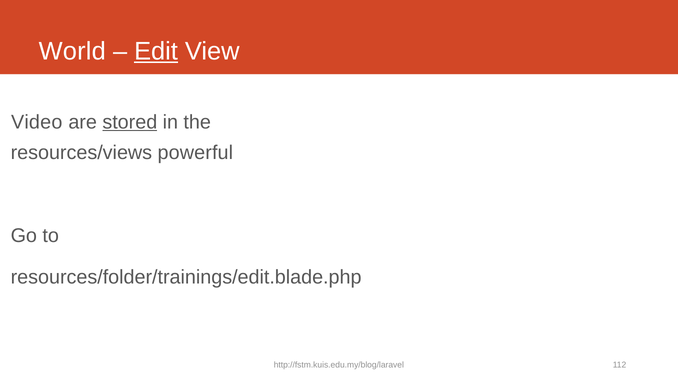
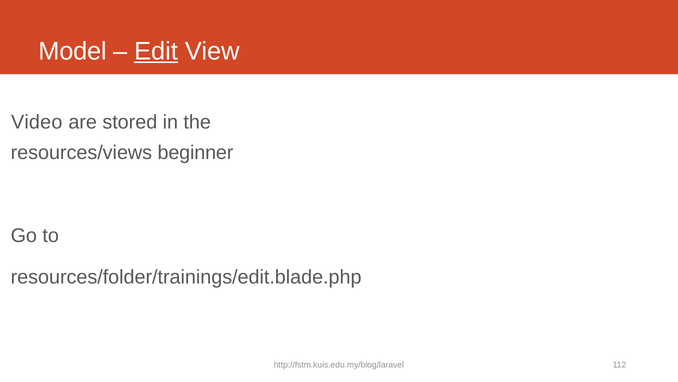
World: World -> Model (72, 51)
stored underline: present -> none (130, 122)
powerful: powerful -> beginner (195, 153)
